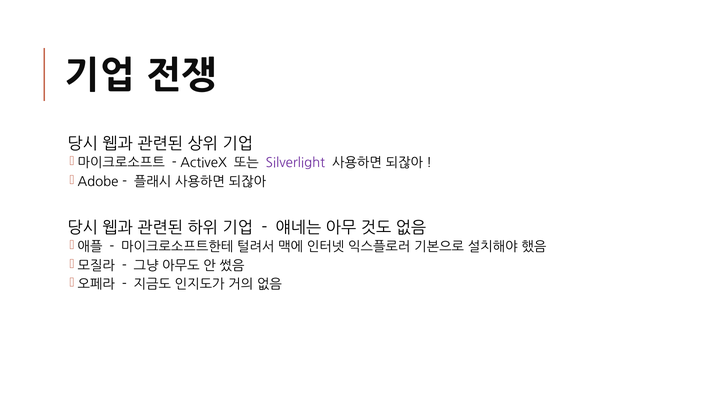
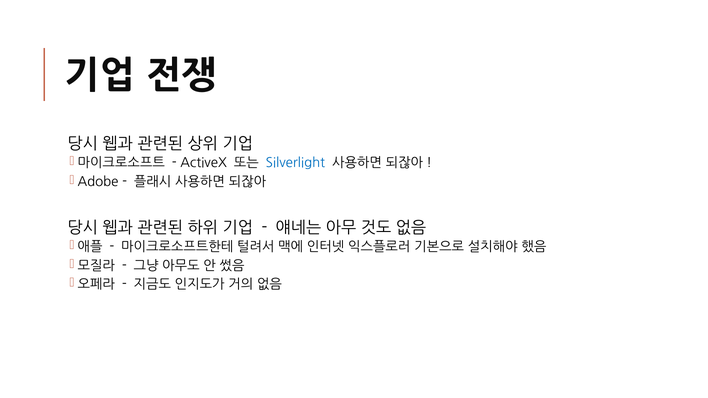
Silverlight colour: purple -> blue (295, 163)
